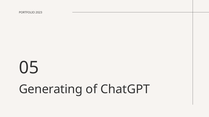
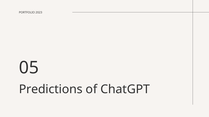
Generating: Generating -> Predictions (51, 90)
